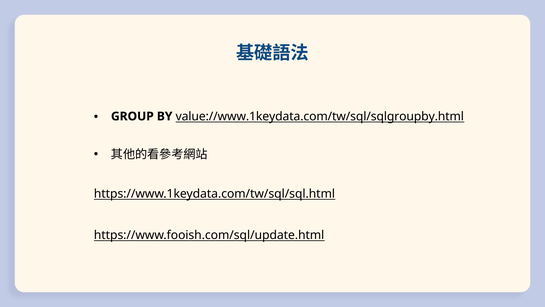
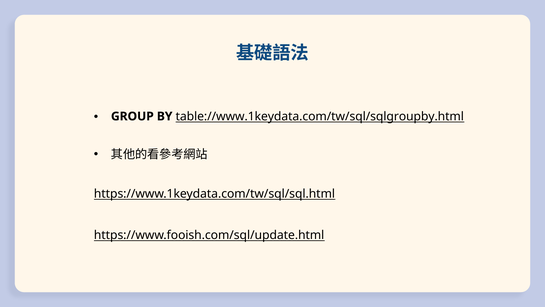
value://www.1keydata.com/tw/sql/sqlgroupby.html: value://www.1keydata.com/tw/sql/sqlgroupby.html -> table://www.1keydata.com/tw/sql/sqlgroupby.html (320, 116)
